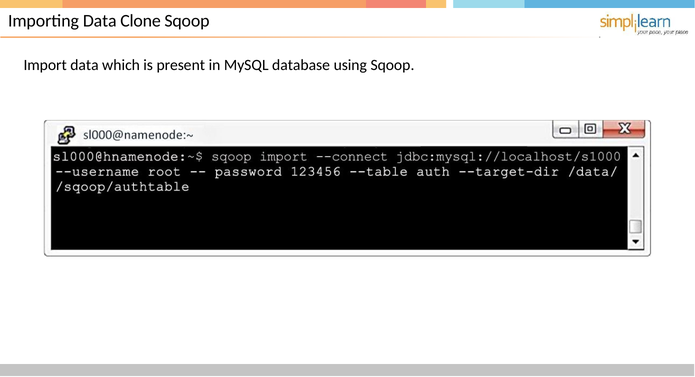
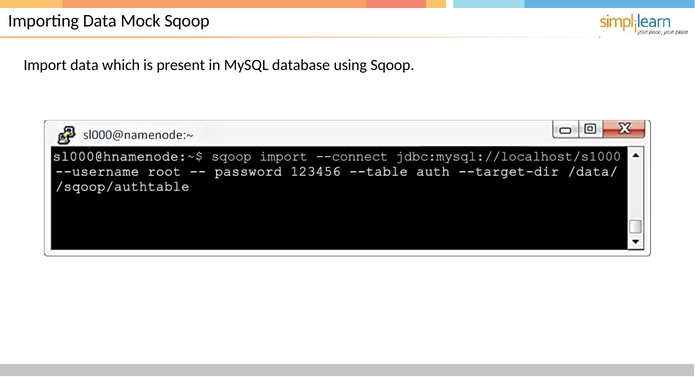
Clone: Clone -> Mock (140, 21)
